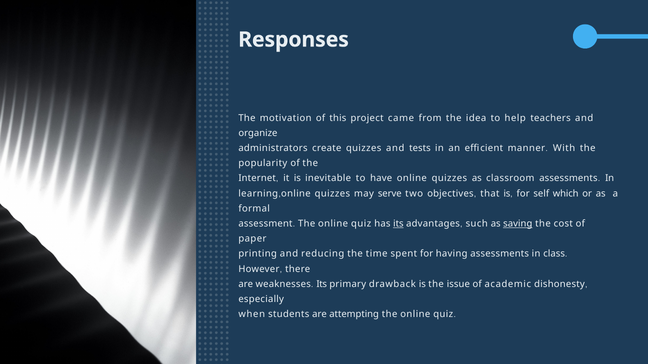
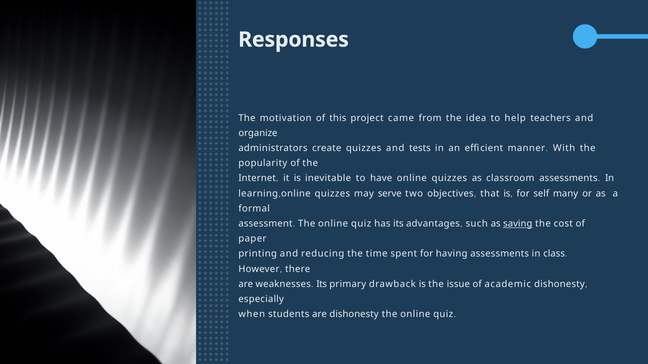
which: which -> many (566, 194)
its underline: present -> none (398, 224)
are attempting: attempting -> dishonesty (354, 315)
